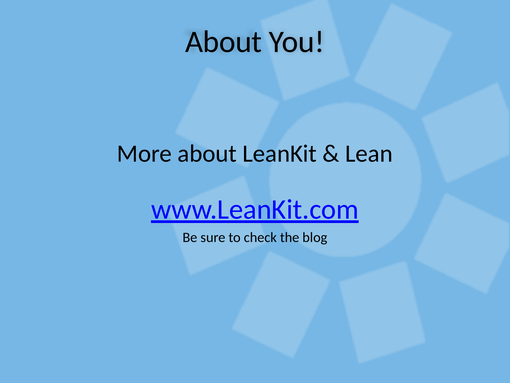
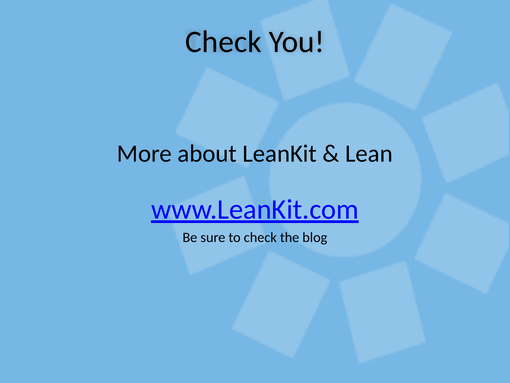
About: About -> Check (223, 42)
